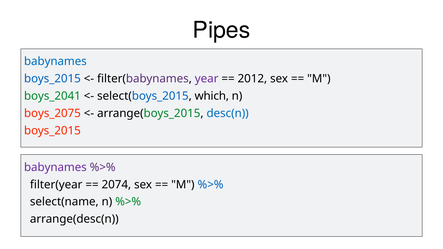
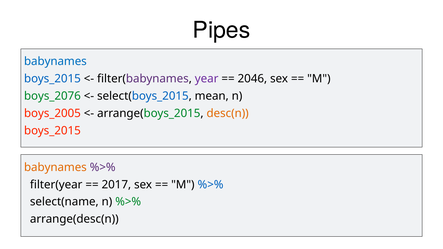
2012: 2012 -> 2046 (252, 79)
boys_2041: boys_2041 -> boys_2076 (52, 96)
which: which -> mean (212, 96)
boys_2075: boys_2075 -> boys_2005 (52, 113)
desc(n colour: blue -> orange (228, 113)
babynames colour: purple -> orange (55, 167)
2074: 2074 -> 2017 (116, 185)
